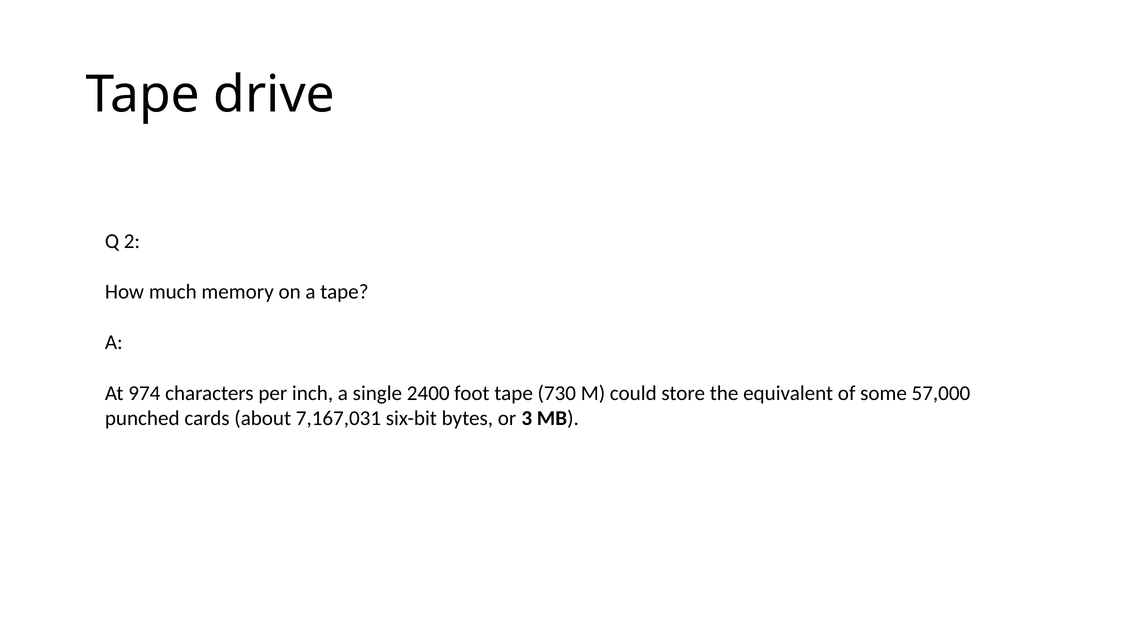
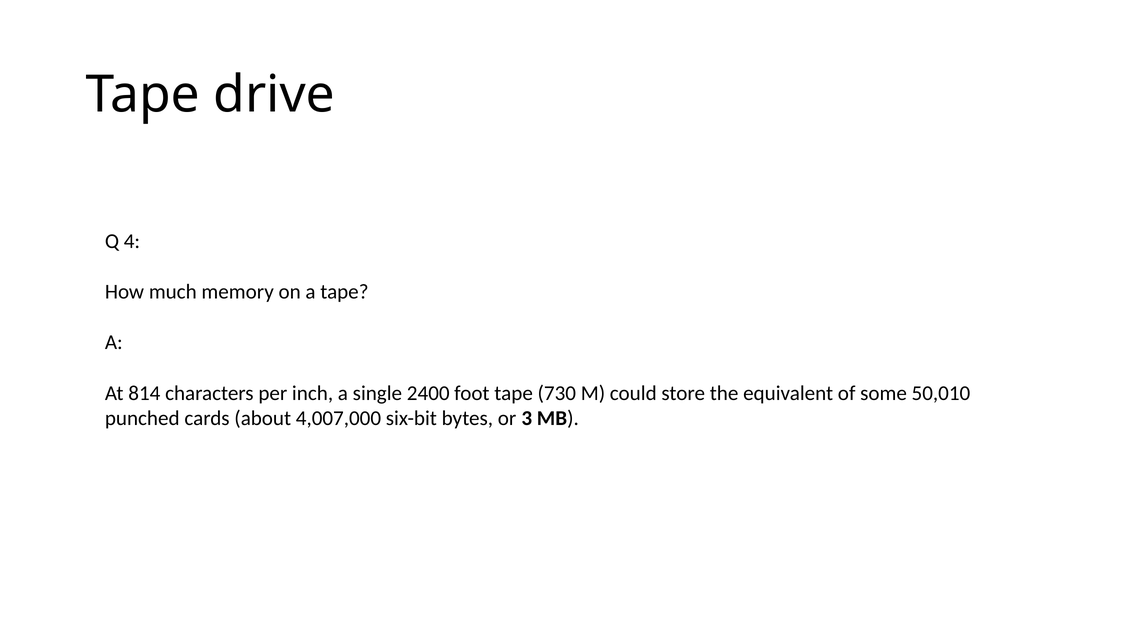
2: 2 -> 4 (132, 241)
974: 974 -> 814 (144, 393)
57,000: 57,000 -> 50,010 (941, 393)
7,167,031: 7,167,031 -> 4,007,000 (338, 418)
